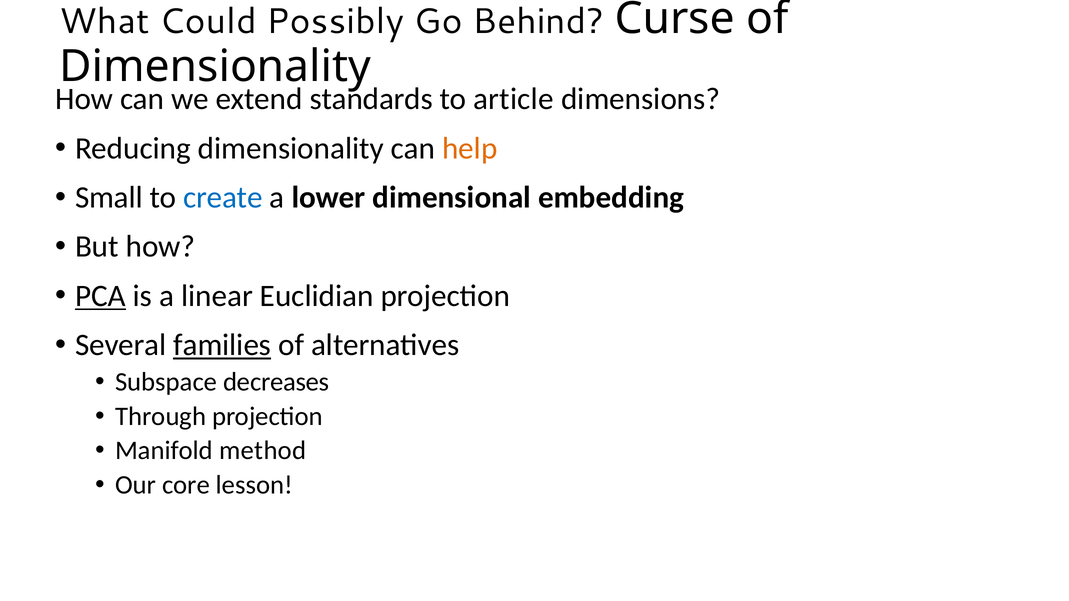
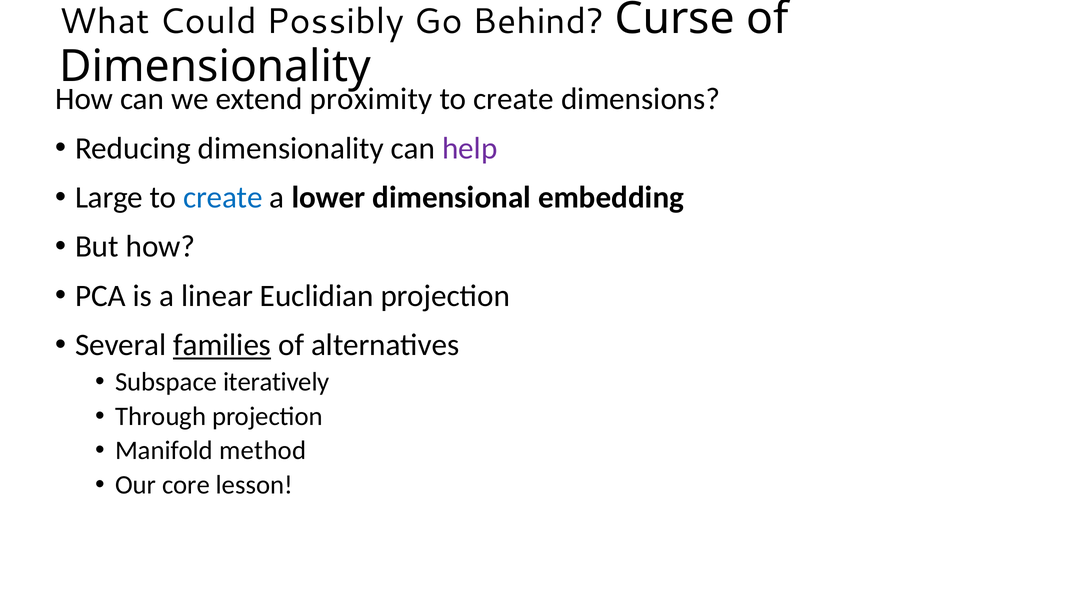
standards: standards -> proximity (371, 99)
article: article -> create (514, 99)
help colour: orange -> purple (470, 148)
Small: Small -> Large (109, 198)
PCA underline: present -> none (100, 296)
decreases: decreases -> iteratively (276, 382)
